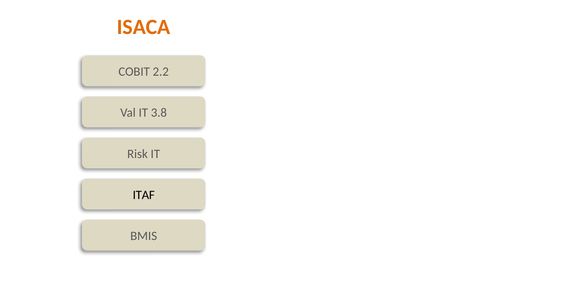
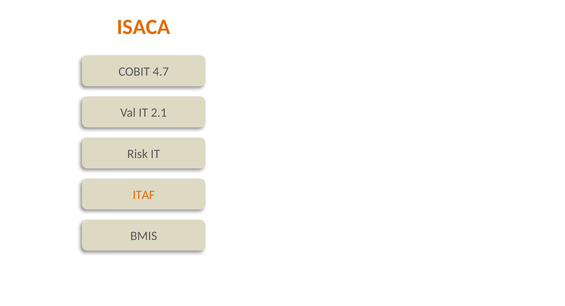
2.2: 2.2 -> 4.7 (161, 72)
3.8: 3.8 -> 2.1 (159, 113)
ITAF colour: black -> orange (144, 195)
